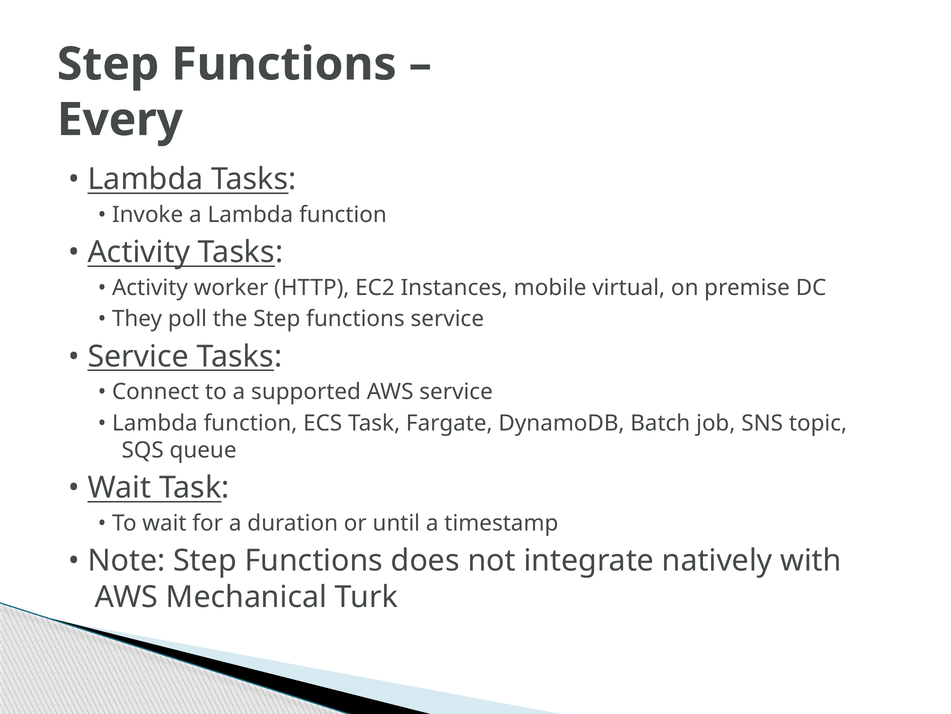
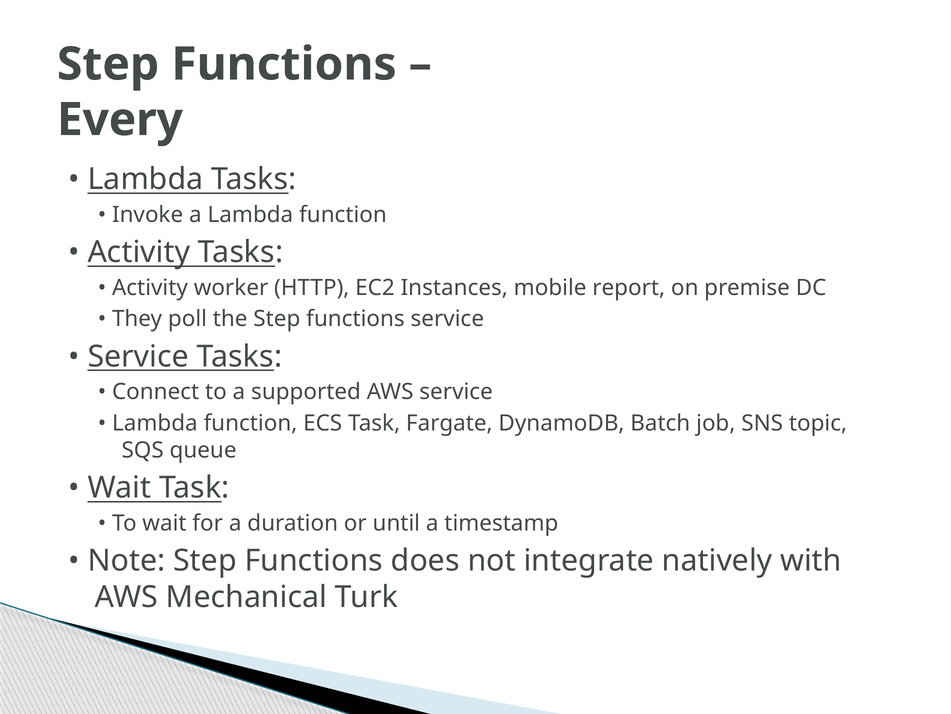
virtual: virtual -> report (629, 287)
